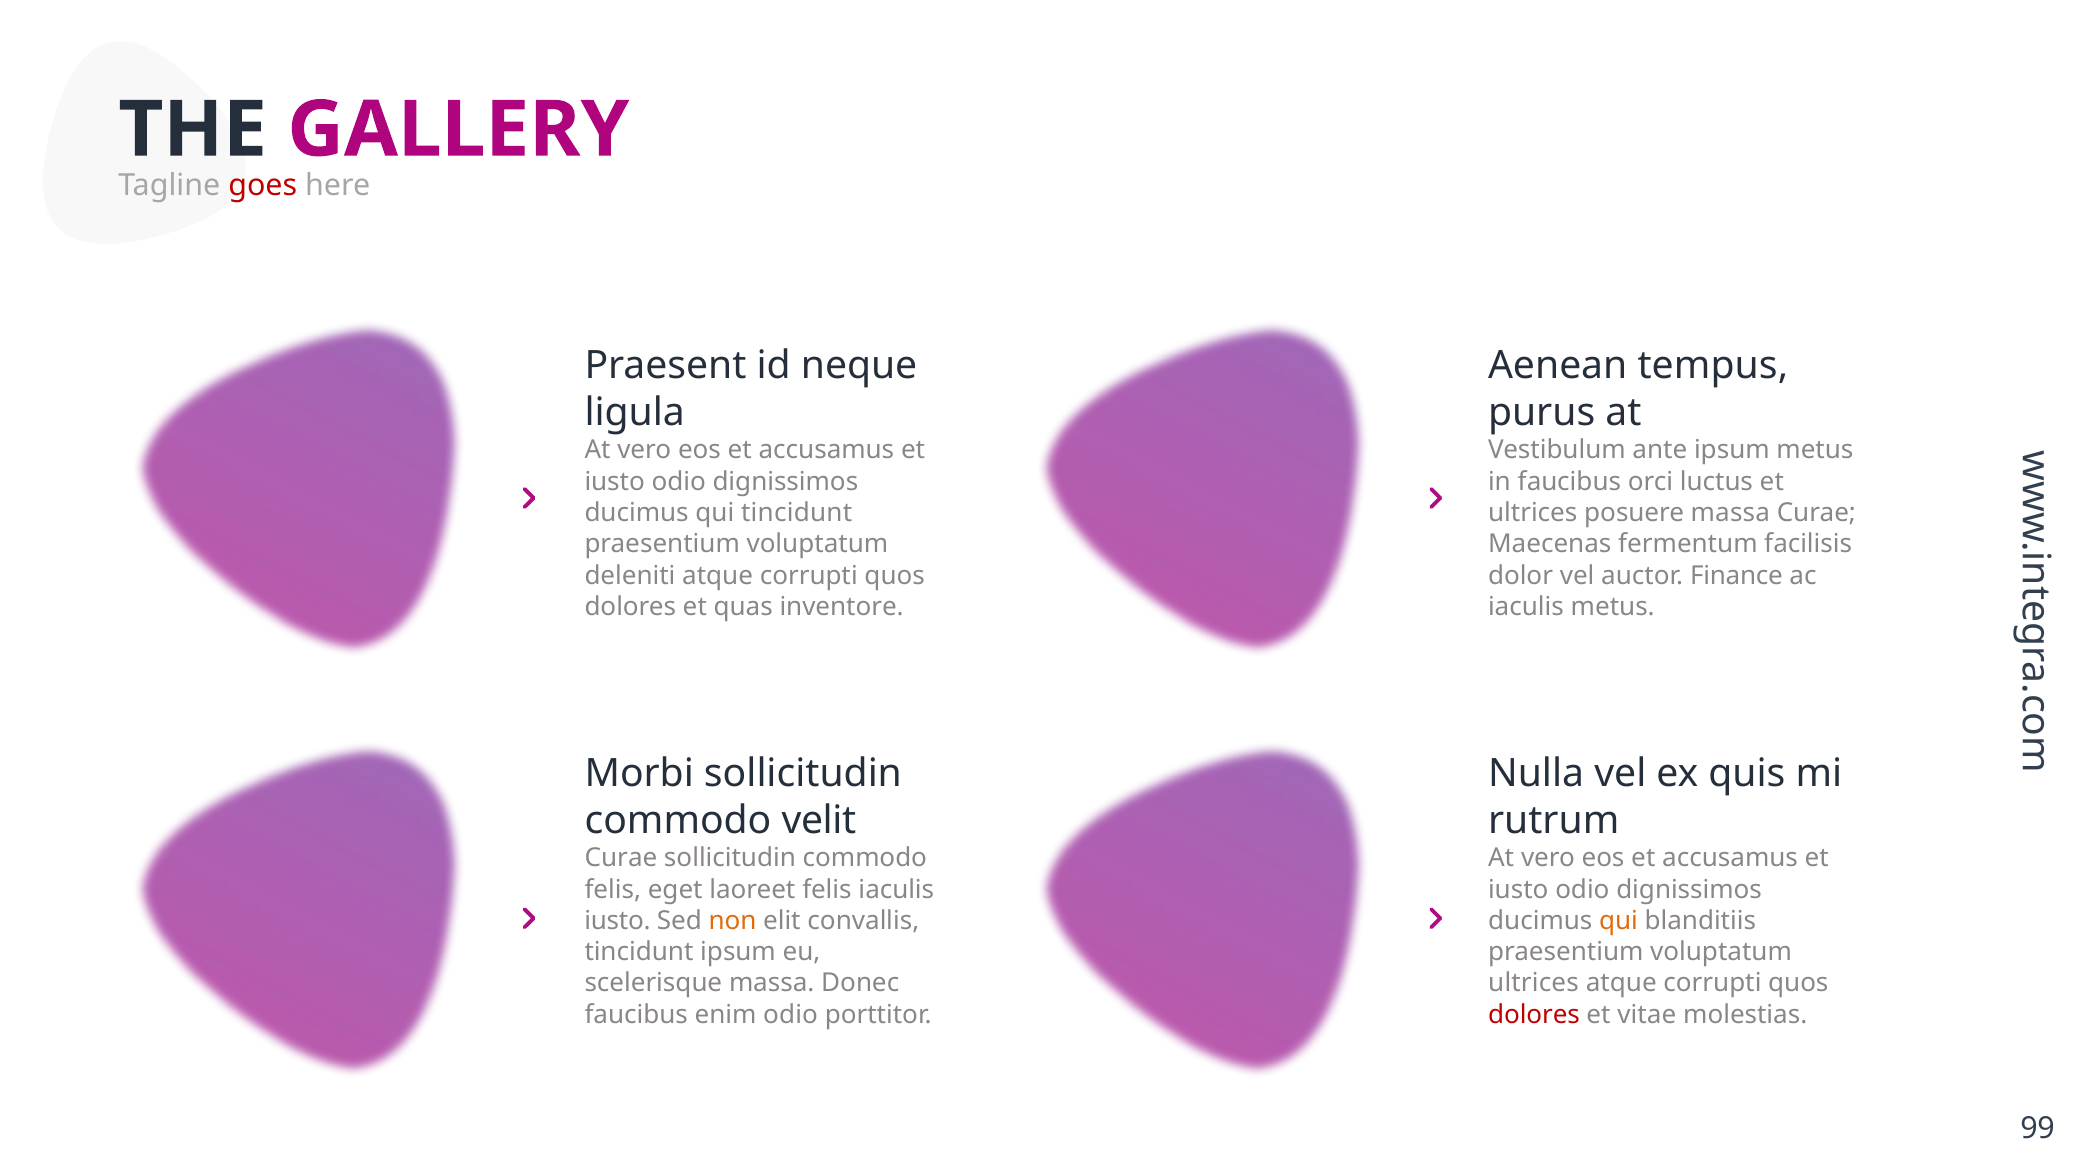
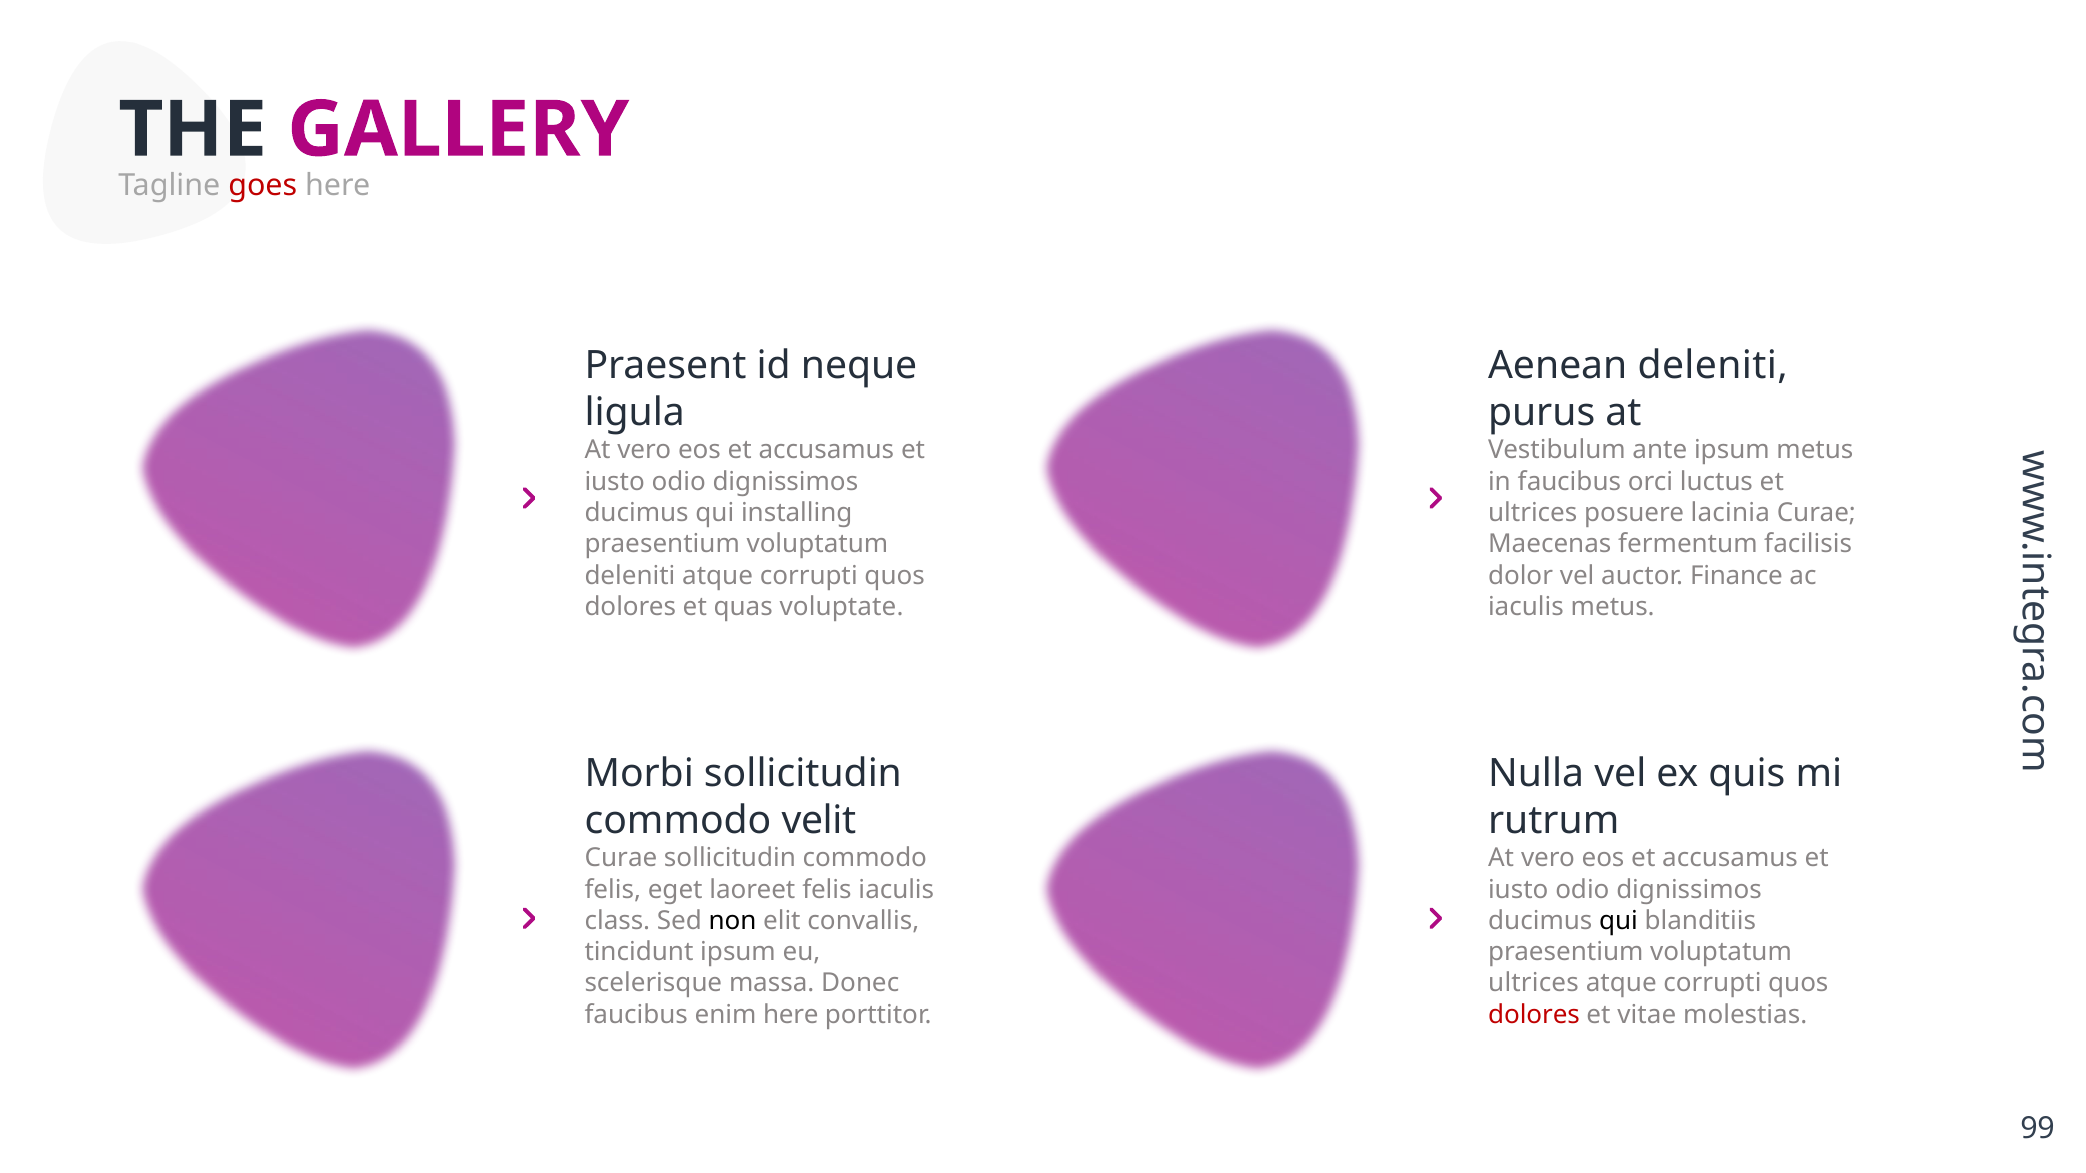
Aenean tempus: tempus -> deleniti (1713, 366)
qui tincidunt: tincidunt -> installing (797, 513)
posuere massa: massa -> lacinia (1730, 513)
inventore: inventore -> voluptate (842, 607)
iusto: iusto -> class (617, 921)
non colour: orange -> black (733, 921)
qui colour: orange -> black (1619, 921)
enim odio: odio -> here (791, 1015)
